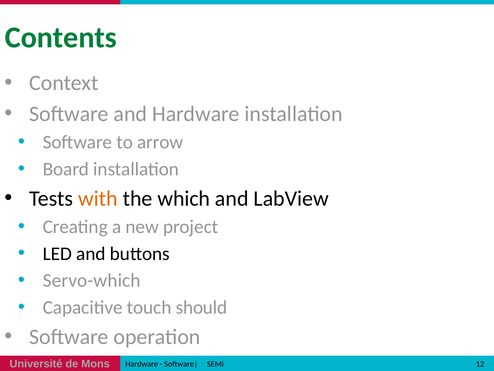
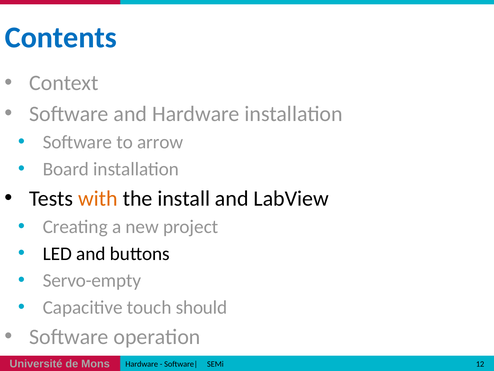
Contents colour: green -> blue (61, 38)
which: which -> install (184, 198)
Servo-which: Servo-which -> Servo-empty (92, 280)
